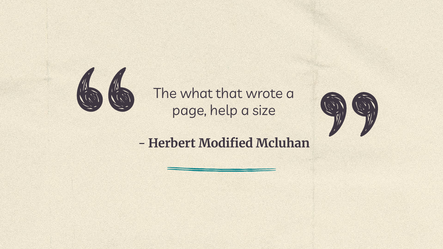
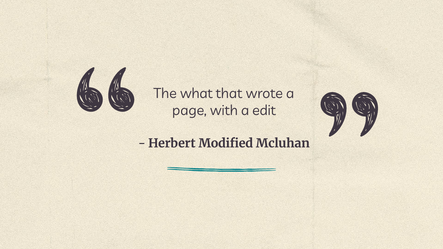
help: help -> with (224, 110)
size: size -> edit (264, 110)
